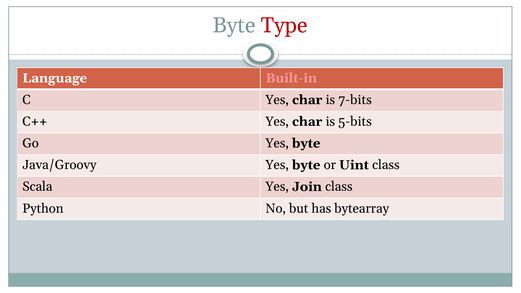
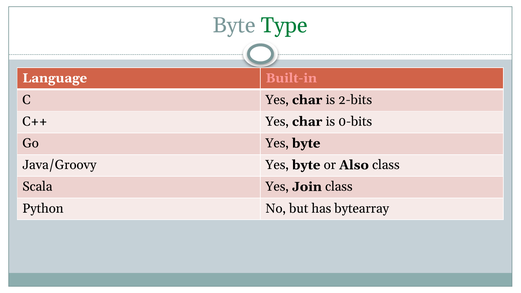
Type colour: red -> green (284, 25)
7-bits: 7-bits -> 2-bits (355, 100)
5-bits: 5-bits -> 0-bits (355, 122)
Uint: Uint -> Also (354, 165)
